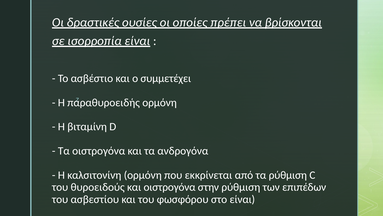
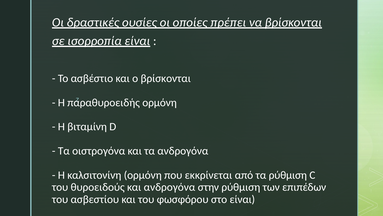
ο συμμετέχει: συμμετέχει -> βρίσκονται (166, 78)
και οιστρογόνα: οιστρογόνα -> ανδρογόνα (169, 187)
